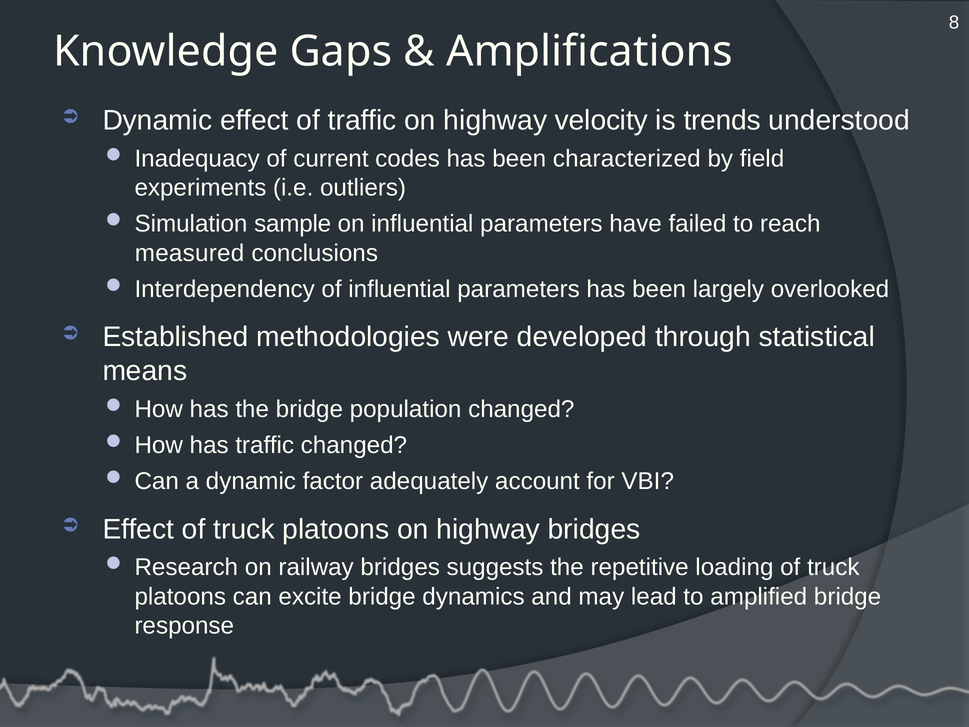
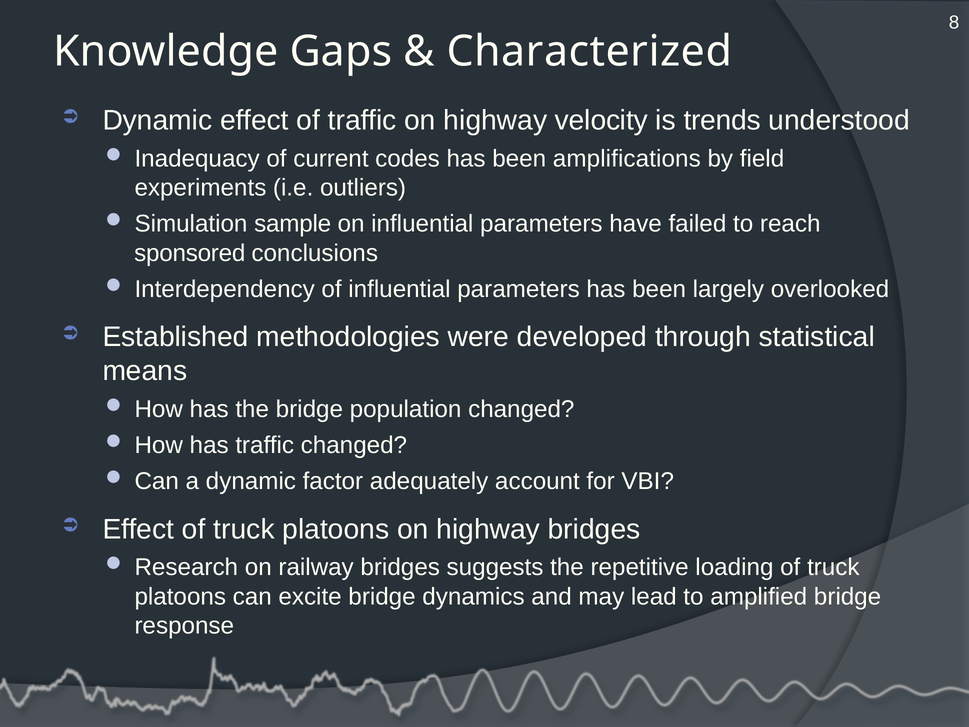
Amplifications: Amplifications -> Characterized (589, 51)
characterized: characterized -> amplifications (627, 159)
measured: measured -> sponsored (190, 253)
